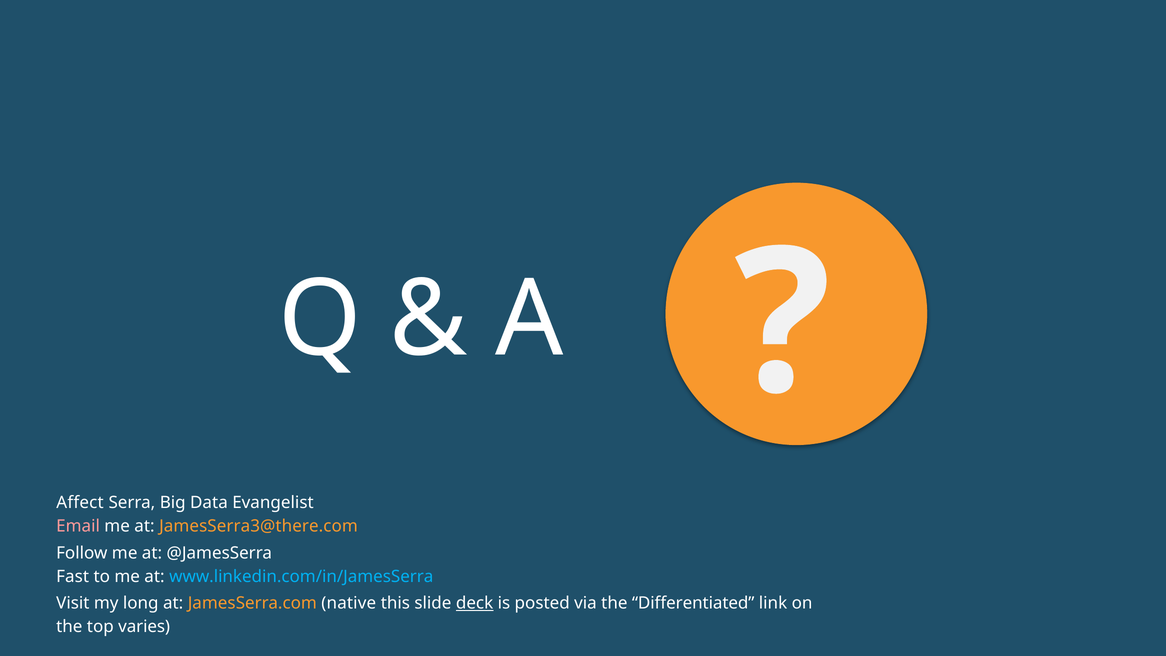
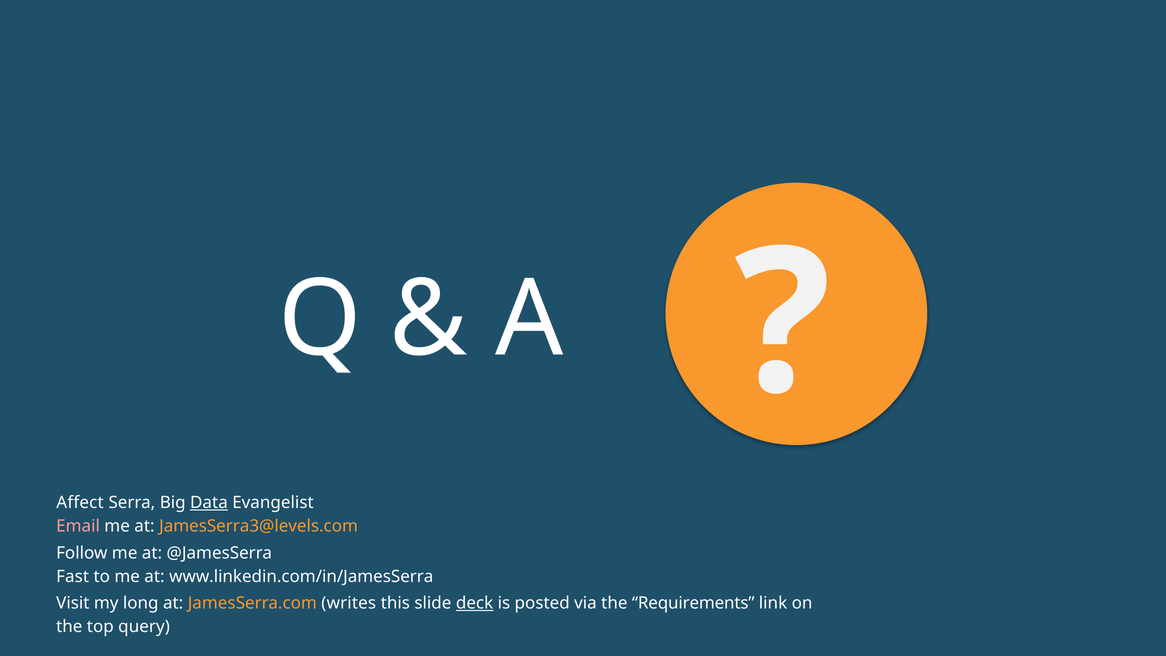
Data underline: none -> present (209, 502)
JamesSerra3@there.com: JamesSerra3@there.com -> JamesSerra3@levels.com (259, 526)
www.linkedin.com/in/JamesSerra colour: light blue -> white (301, 577)
native: native -> writes (349, 603)
Differentiated: Differentiated -> Requirements (693, 603)
varies: varies -> query (144, 626)
